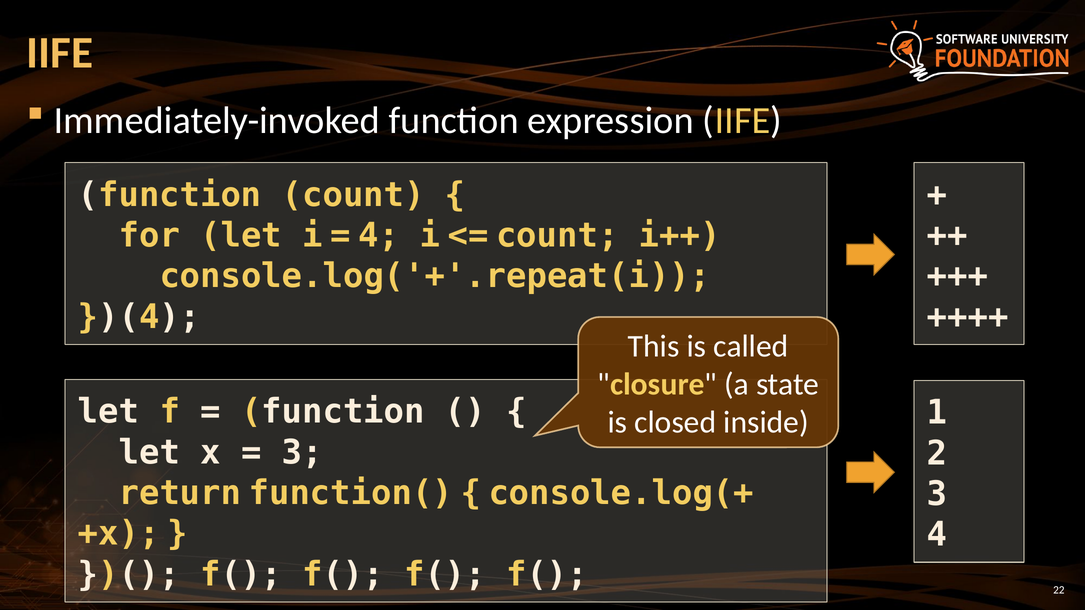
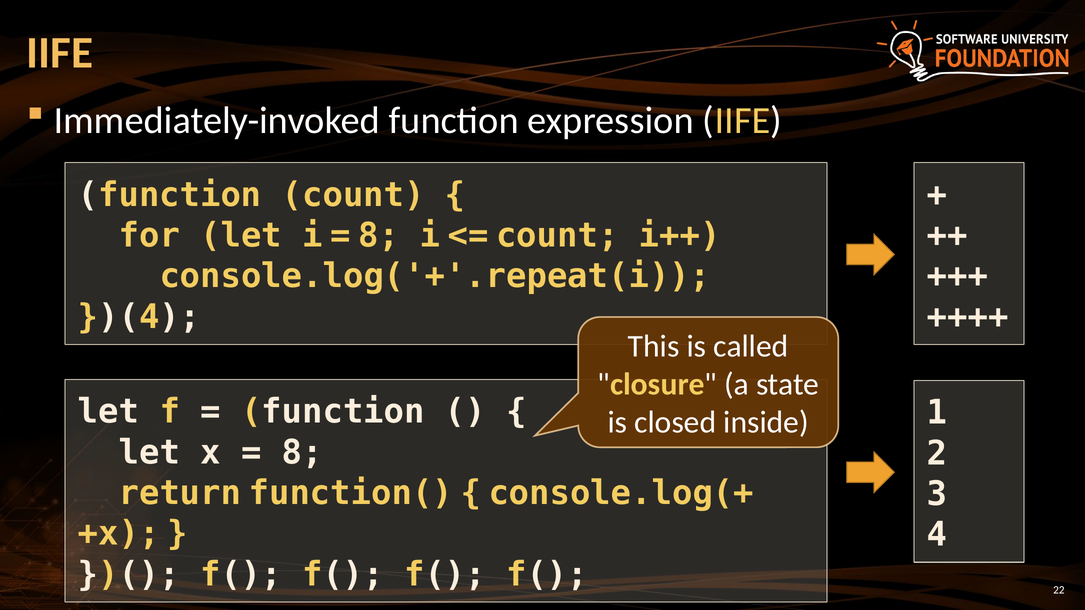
4: 4 -> 8 (379, 236)
3: 3 -> 8 (302, 453)
